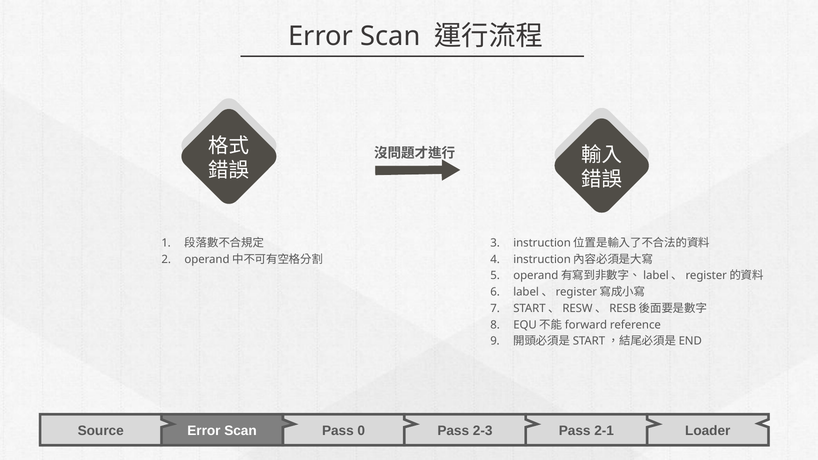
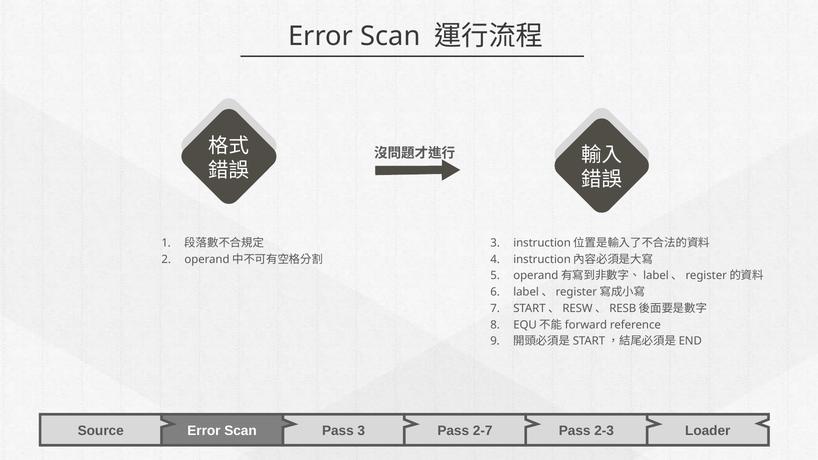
Pass 0: 0 -> 3 (361, 431)
2-3: 2-3 -> 2-7 (483, 431)
2-1: 2-1 -> 2-3 (604, 431)
